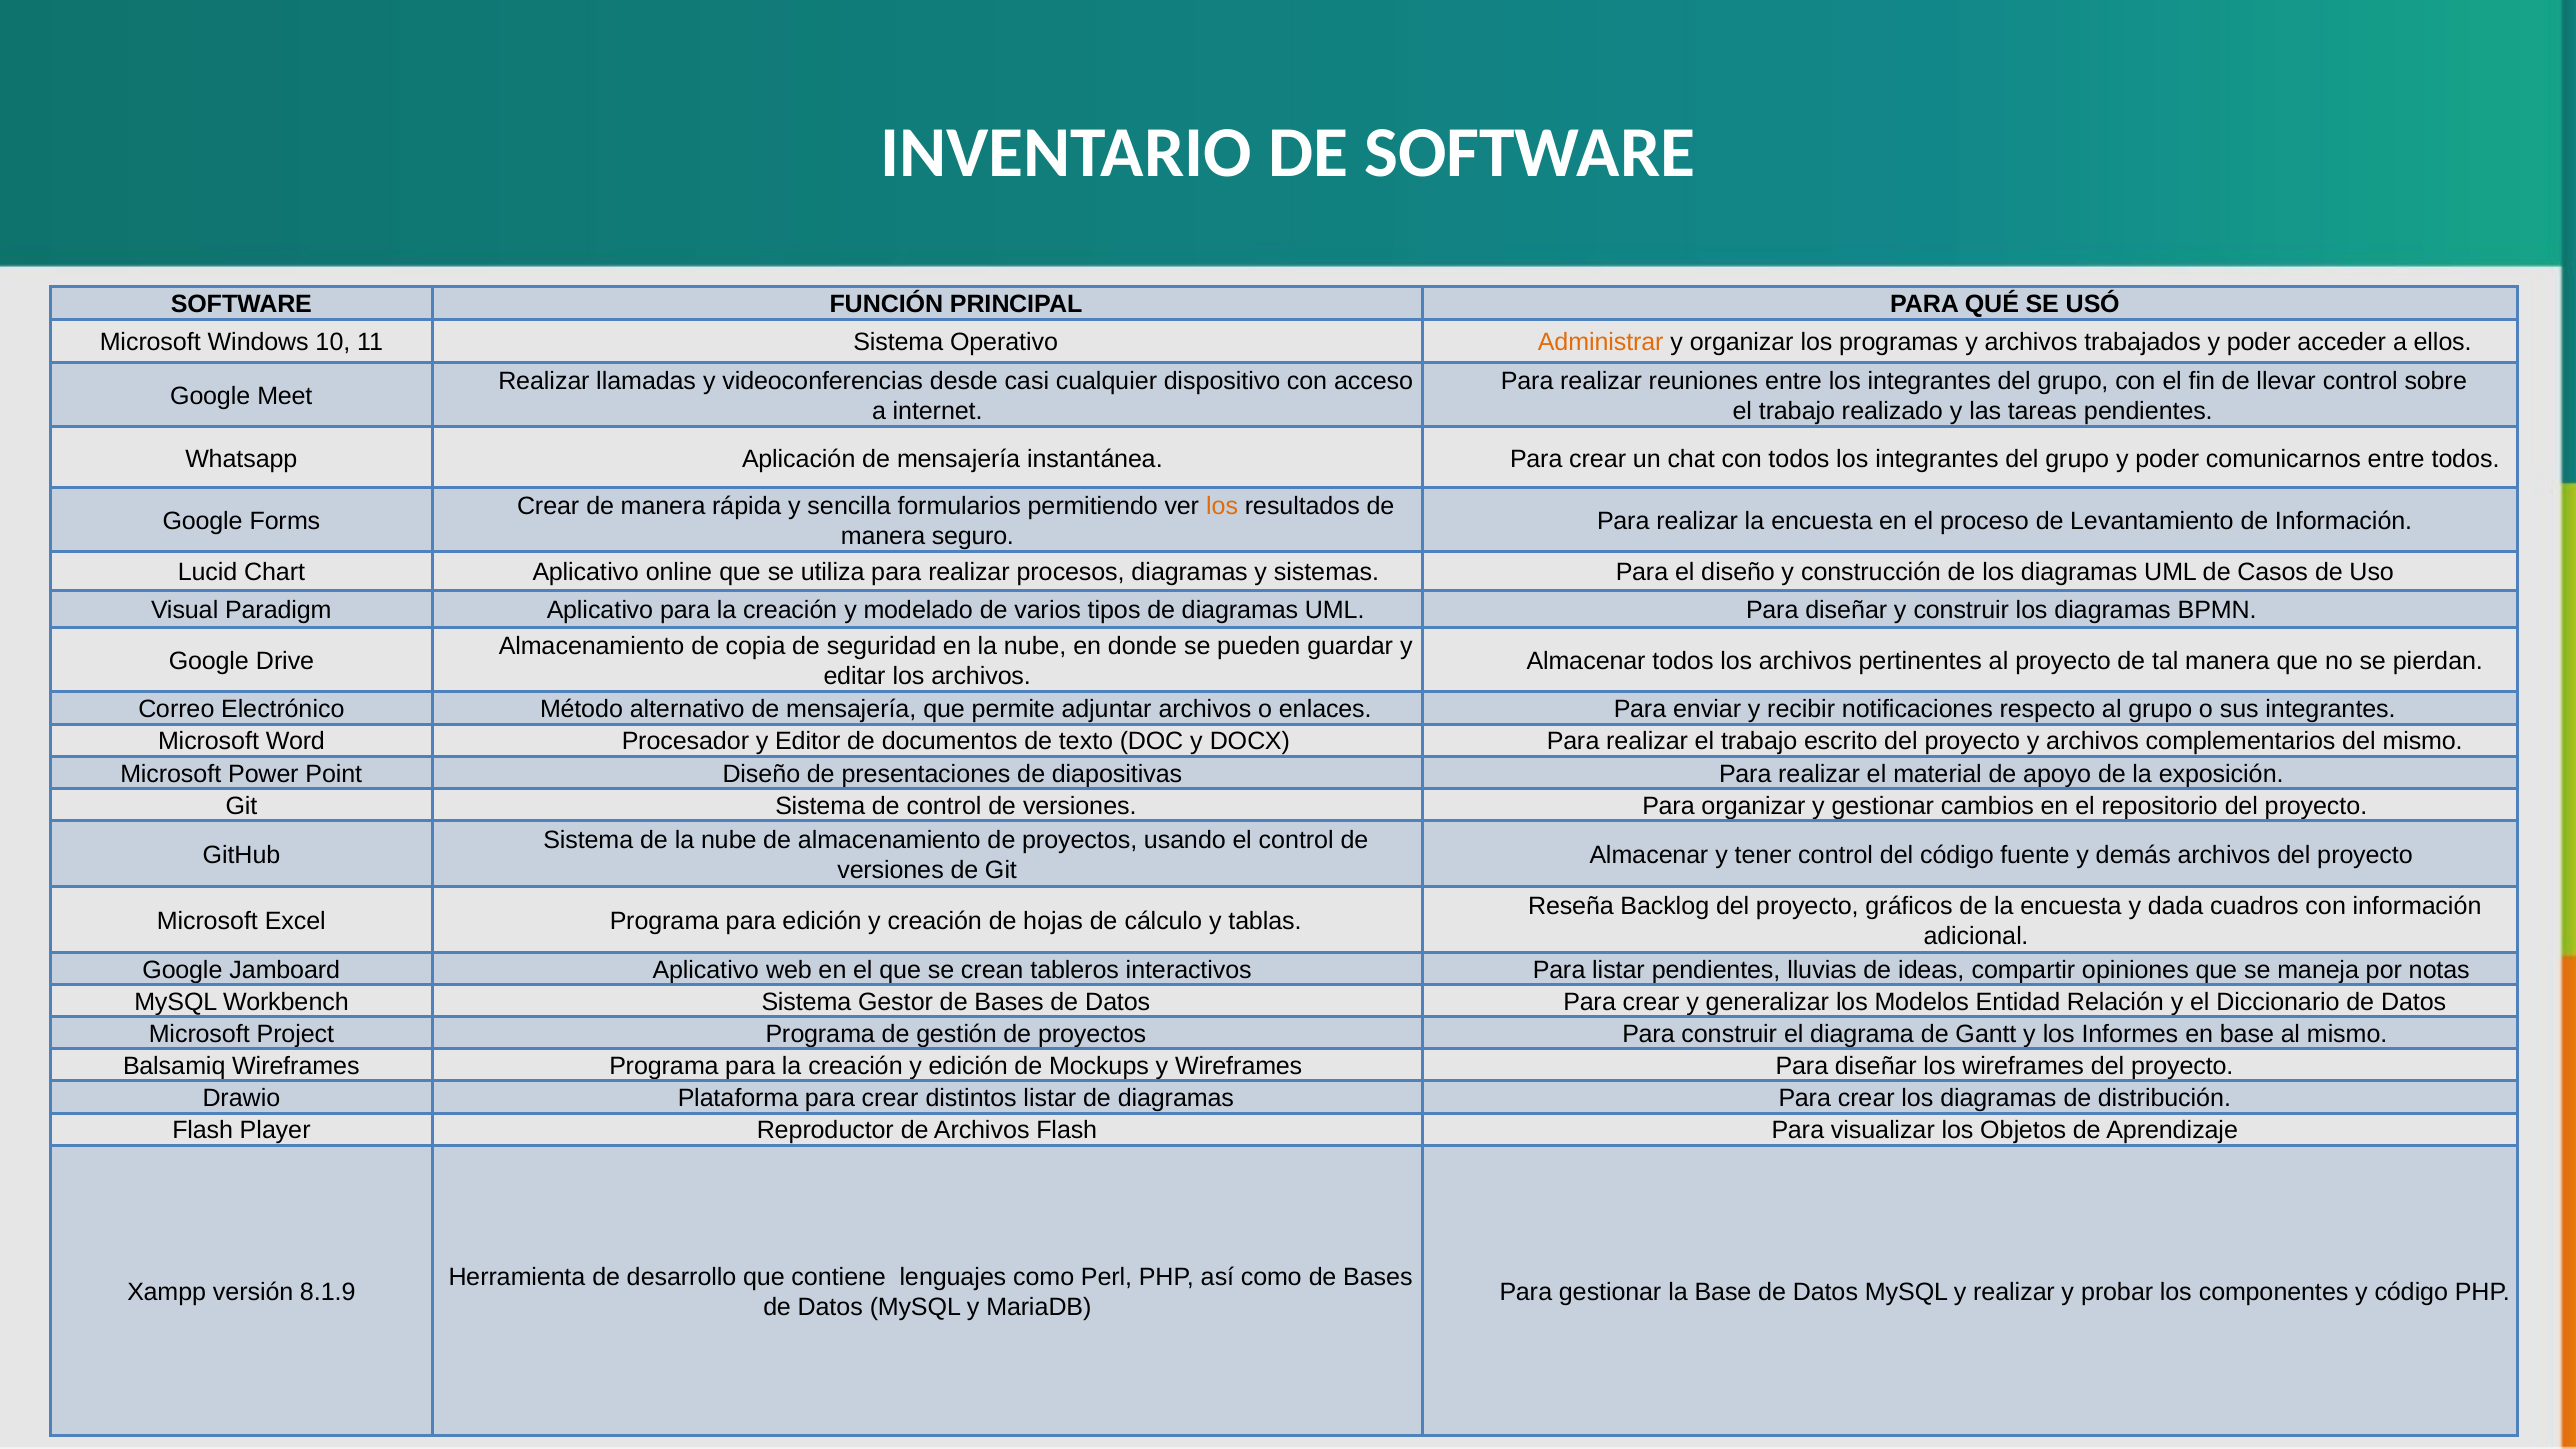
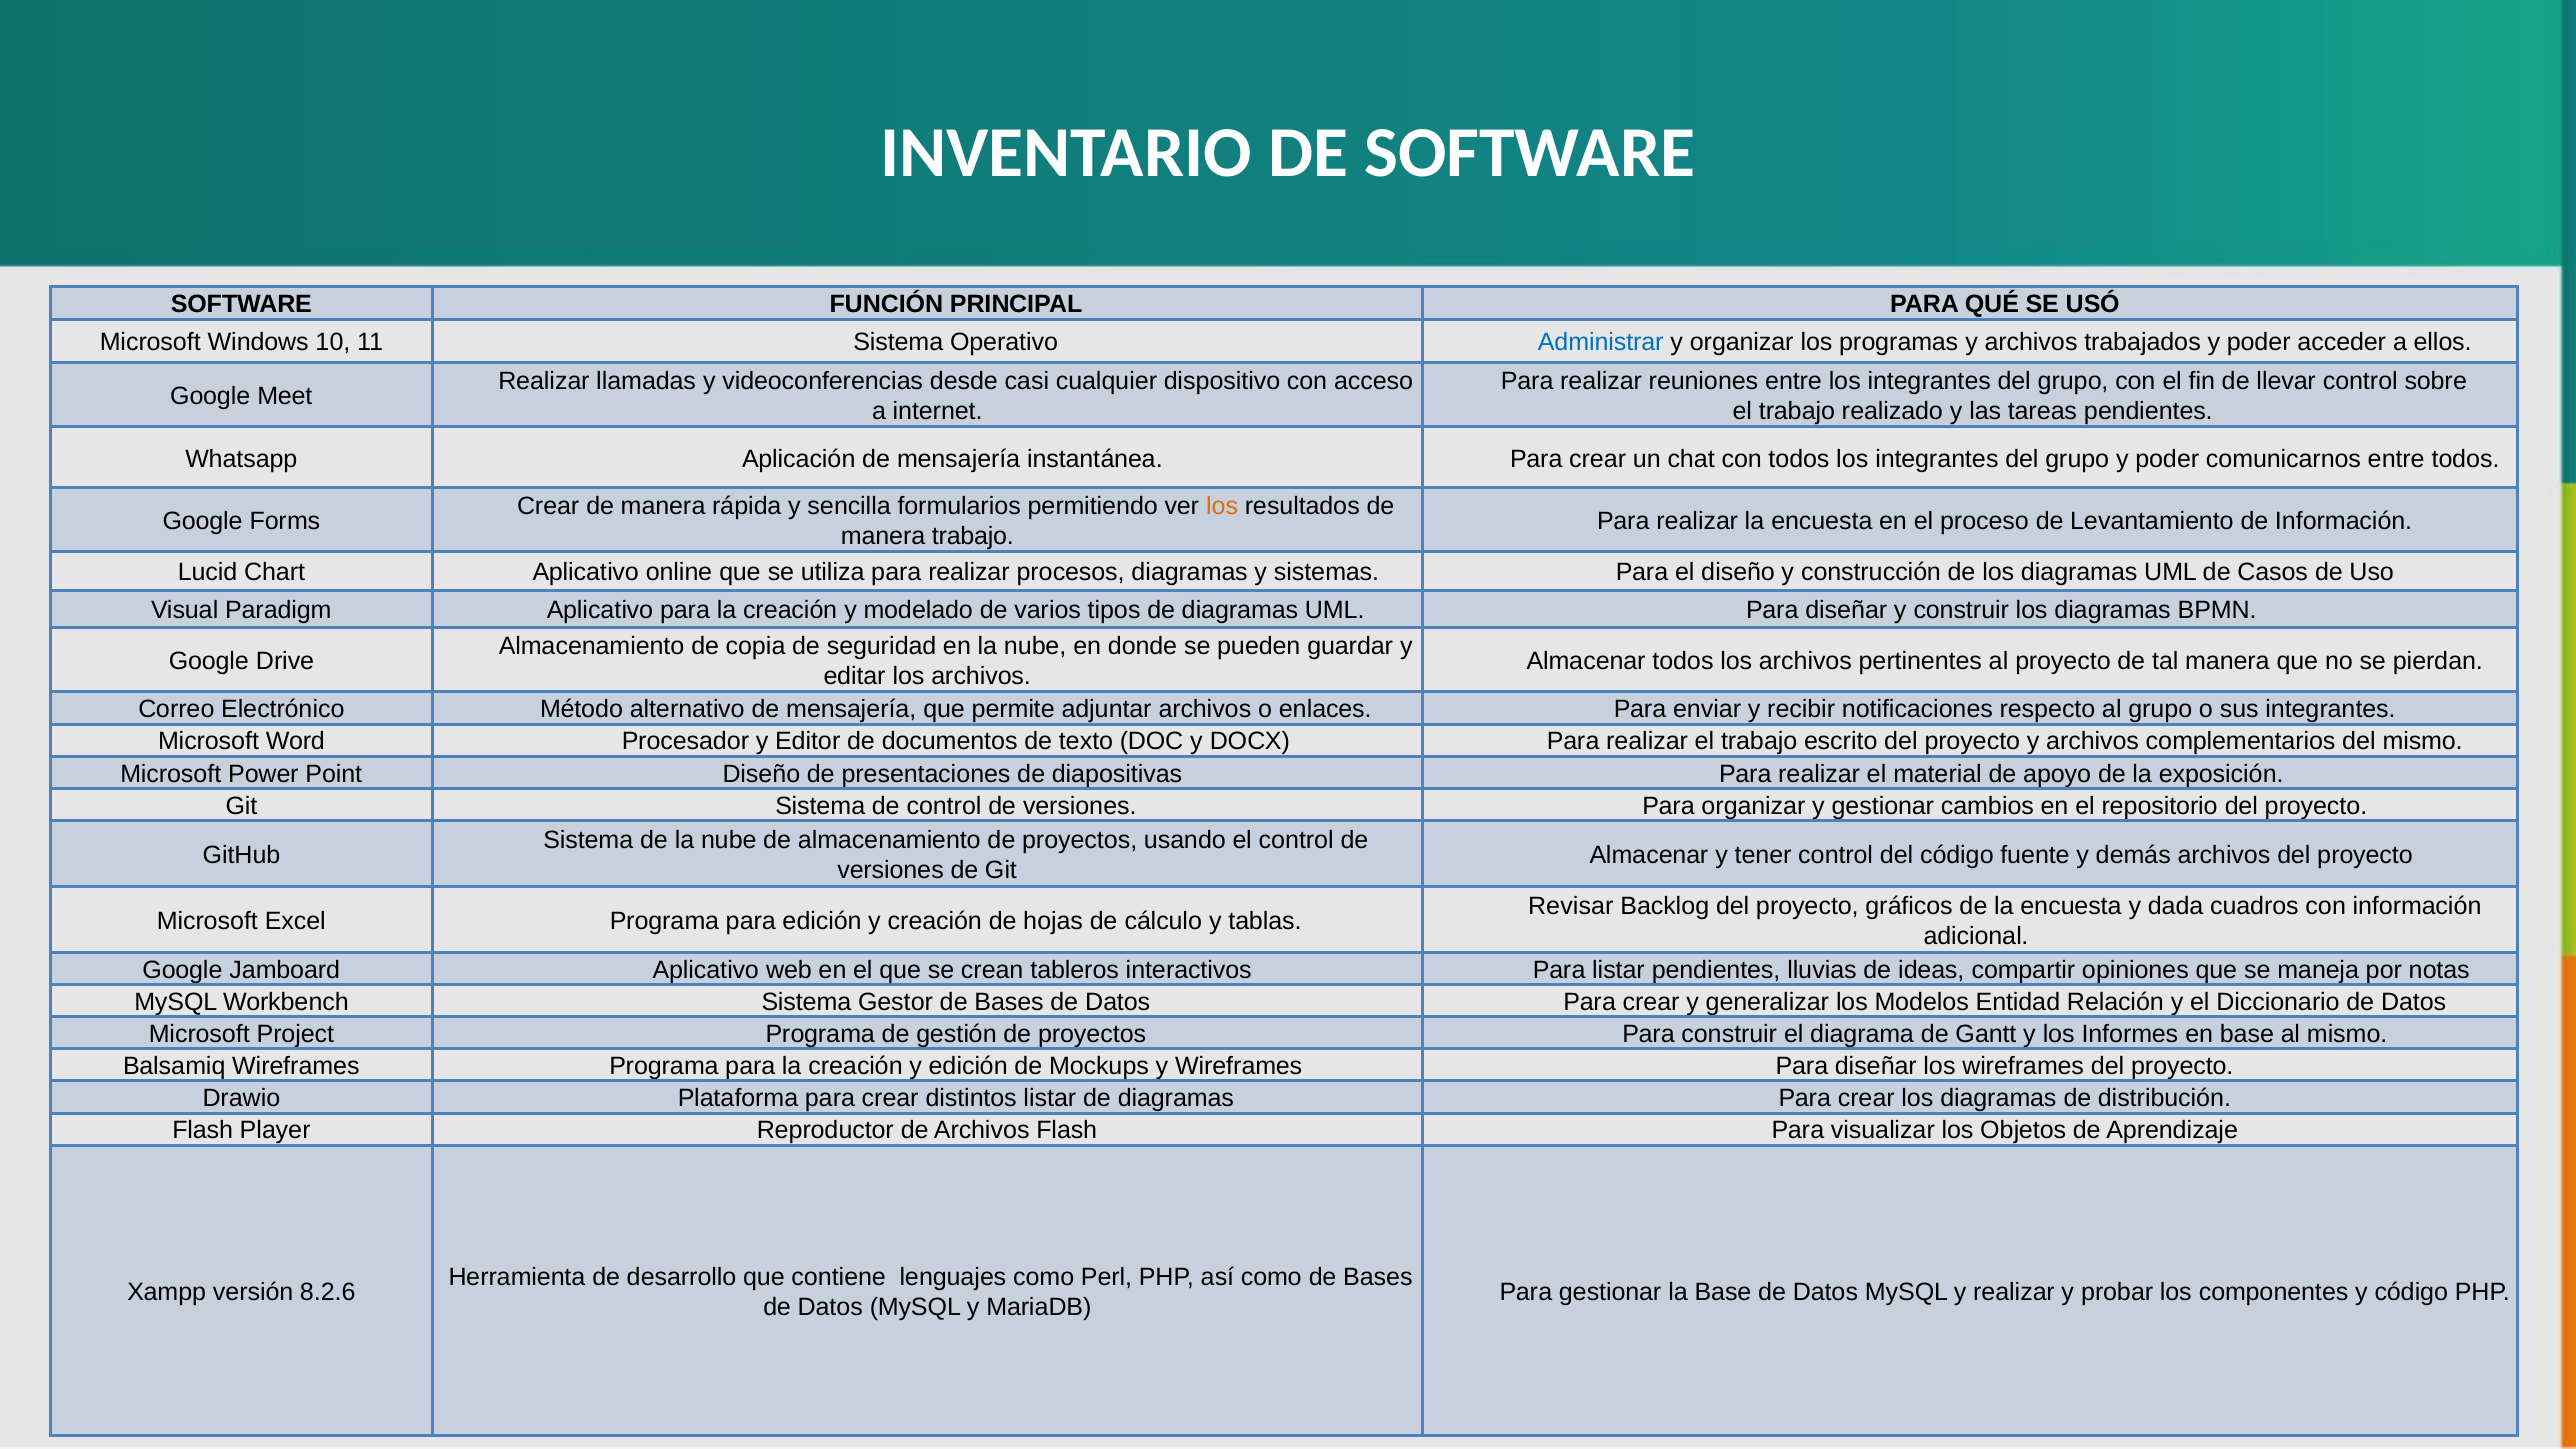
Administrar colour: orange -> blue (1601, 342)
manera seguro: seguro -> trabajo (973, 536)
Reseña: Reseña -> Revisar (1571, 906)
8.1.9: 8.1.9 -> 8.2.6 (328, 1292)
